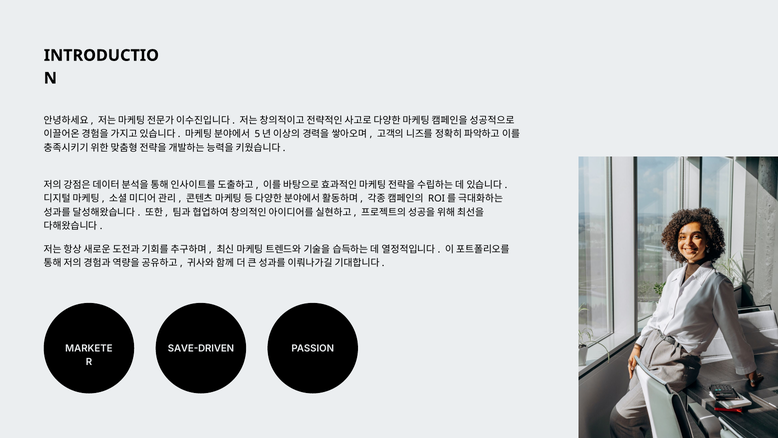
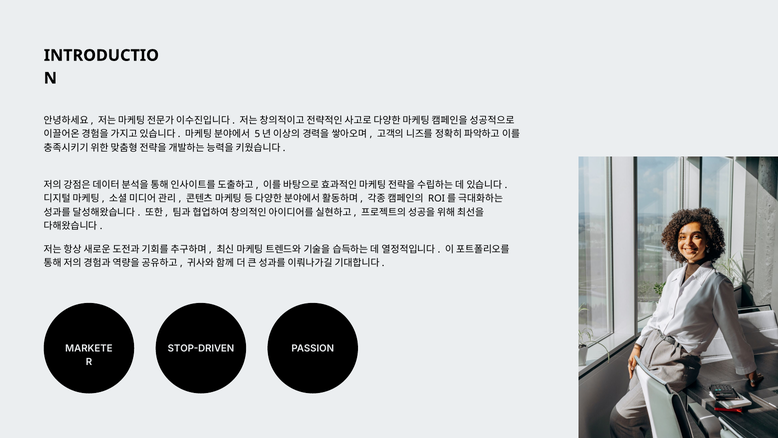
SAVE-DRIVEN: SAVE-DRIVEN -> STOP-DRIVEN (201, 348)
